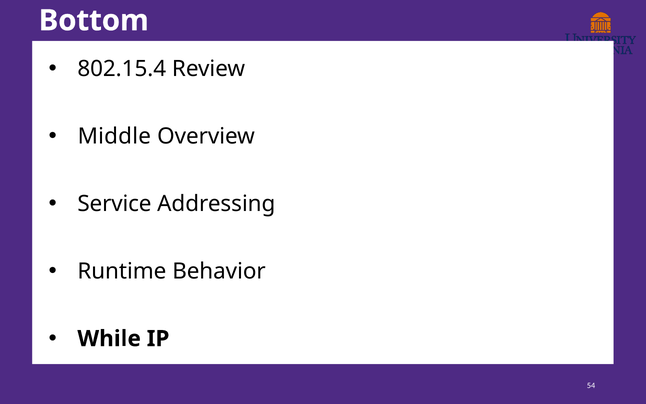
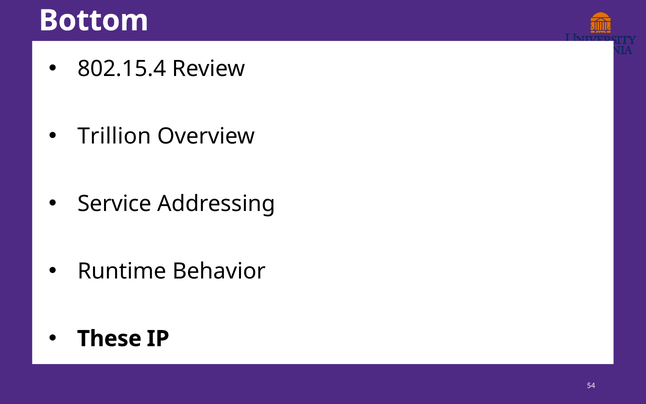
Middle: Middle -> Trillion (114, 136)
While: While -> These (109, 339)
